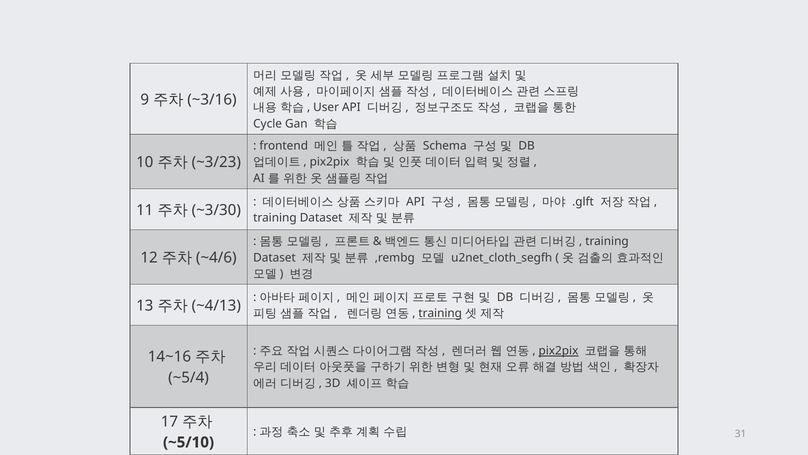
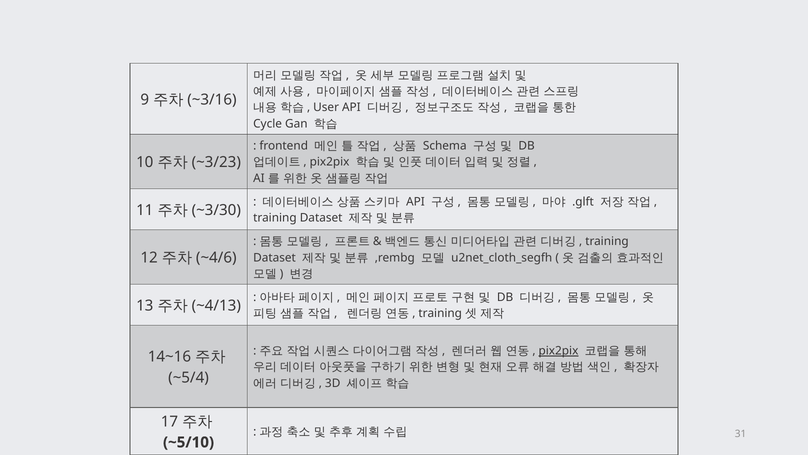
training underline: present -> none (440, 313)
